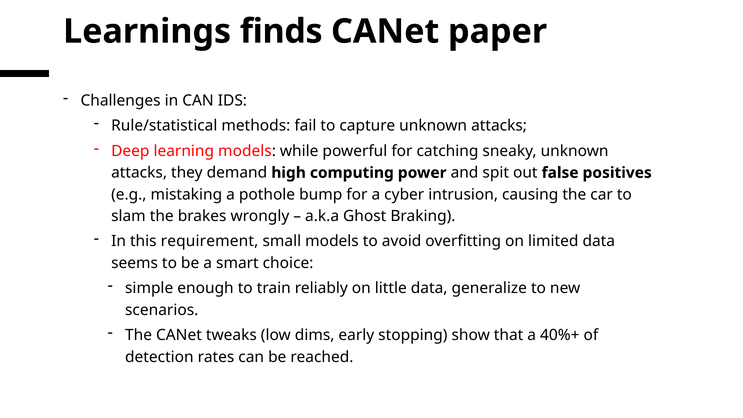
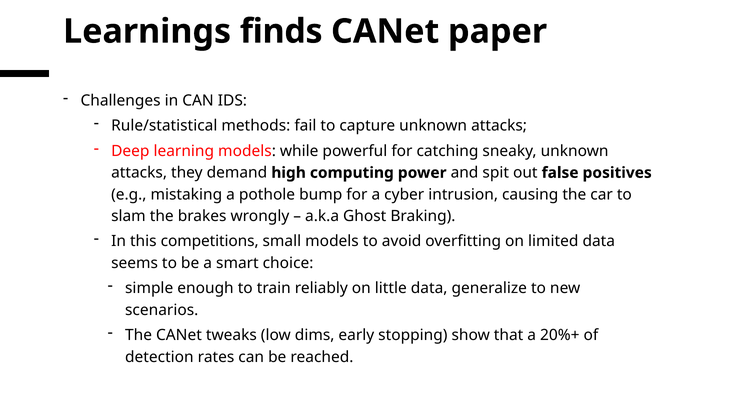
requirement: requirement -> competitions (210, 241)
40%+: 40%+ -> 20%+ (560, 335)
